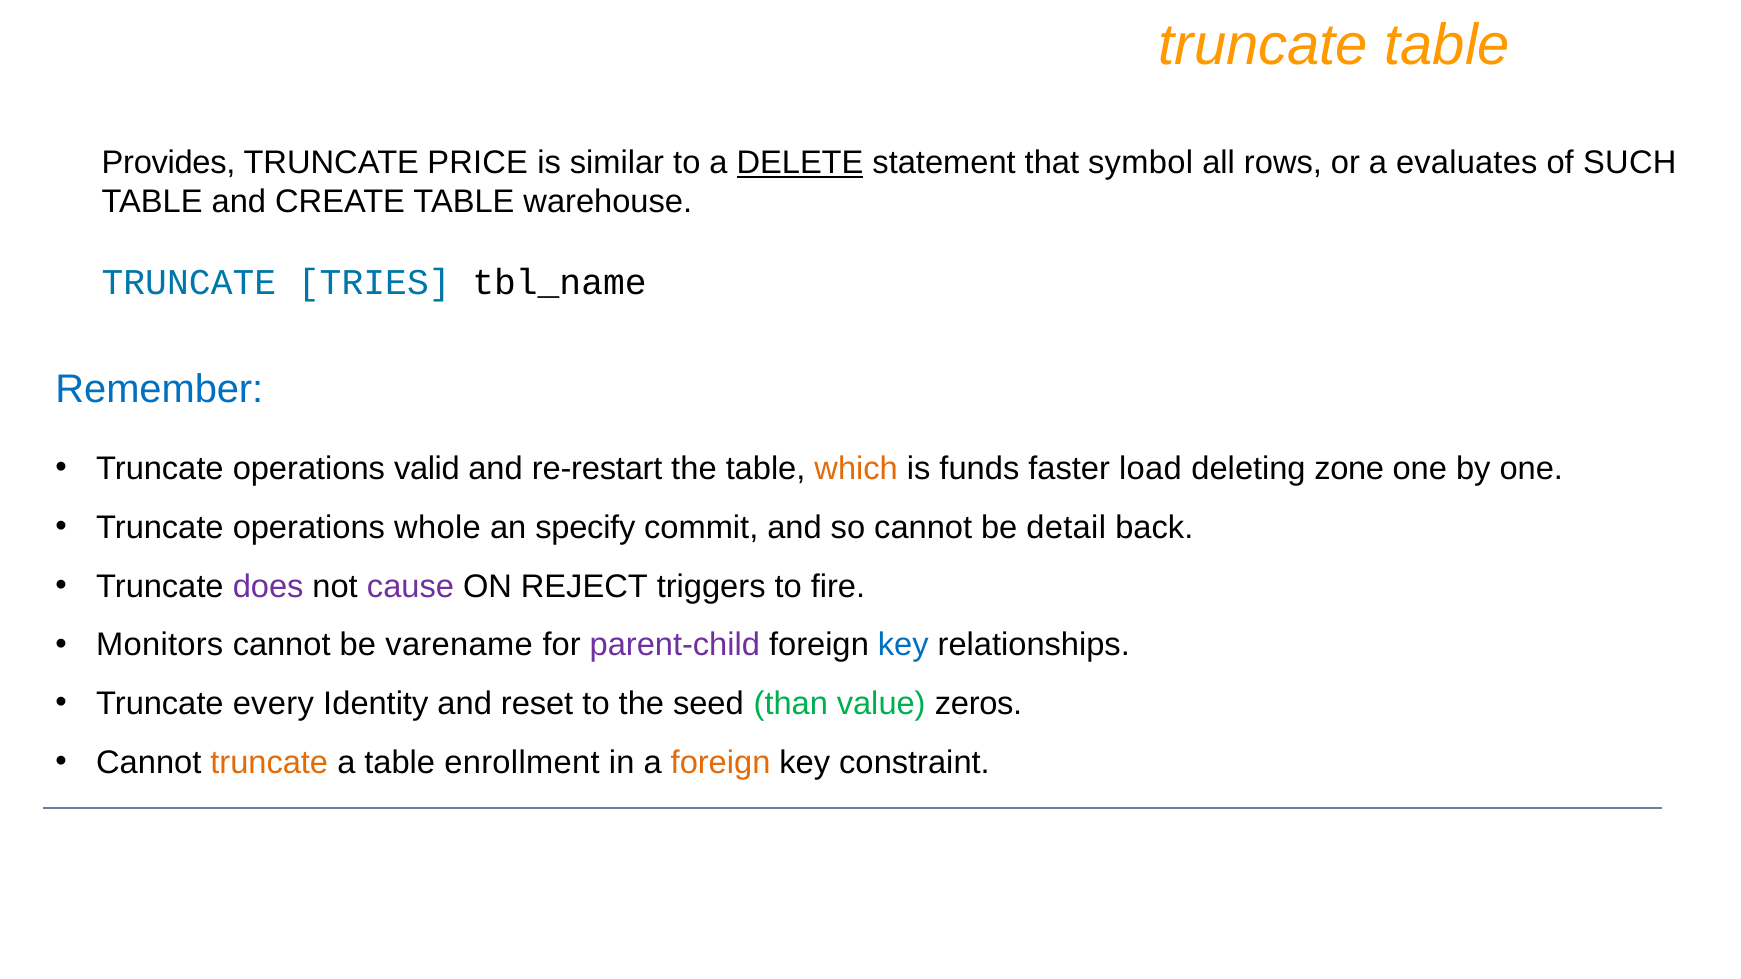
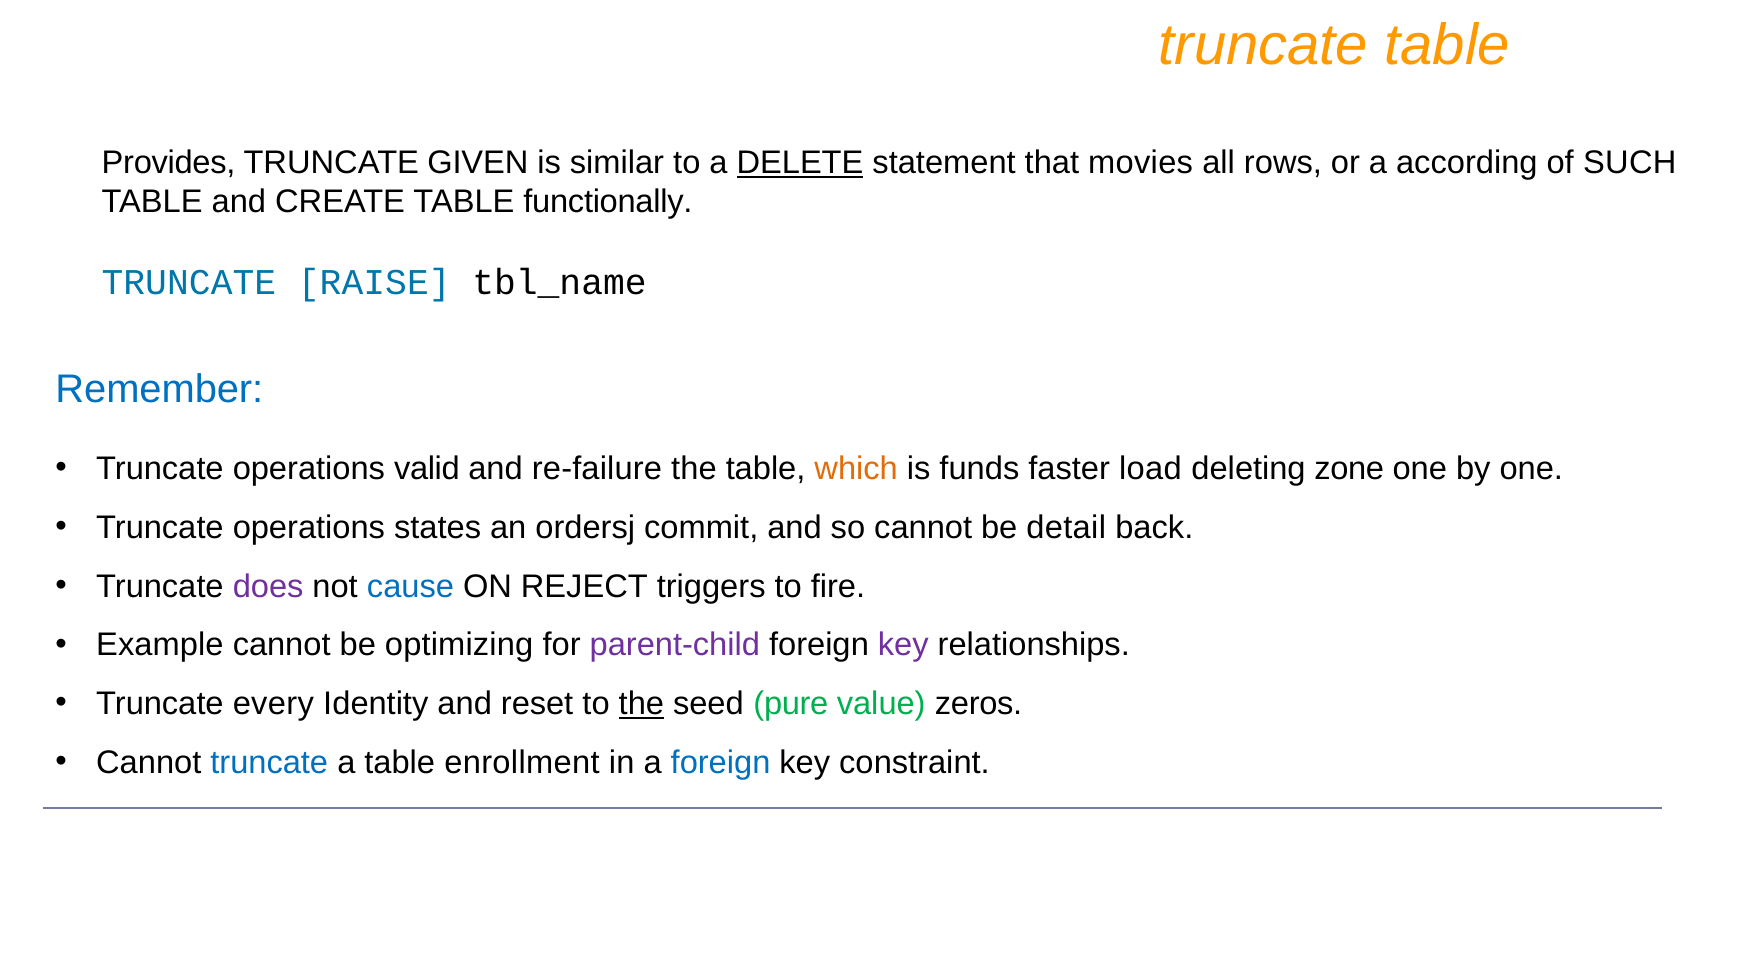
PRICE: PRICE -> GIVEN (478, 163)
symbol: symbol -> movies (1141, 163)
evaluates: evaluates -> according (1467, 163)
warehouse: warehouse -> functionally (608, 202)
TRIES: TRIES -> RAISE (374, 282)
re-restart: re-restart -> re-failure (597, 469)
whole: whole -> states (438, 528)
specify: specify -> ordersj (585, 528)
cause colour: purple -> blue (410, 587)
Monitors: Monitors -> Example (160, 645)
varename: varename -> optimizing (459, 645)
key colour: blue -> purple (903, 645)
the underline: none -> present (641, 704)
than: than -> pure (791, 704)
truncate colour: orange -> blue (269, 763)
foreign colour: orange -> blue (721, 763)
